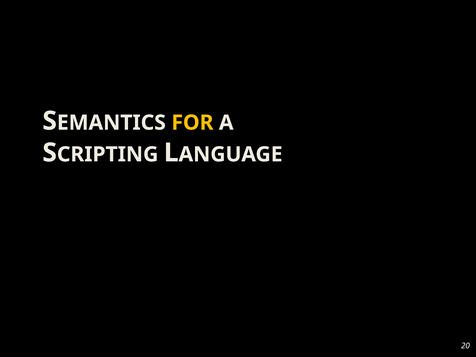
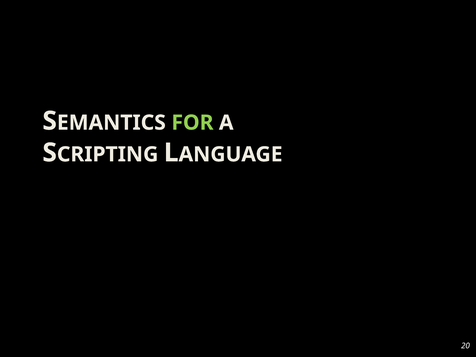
FOR colour: yellow -> light green (192, 123)
